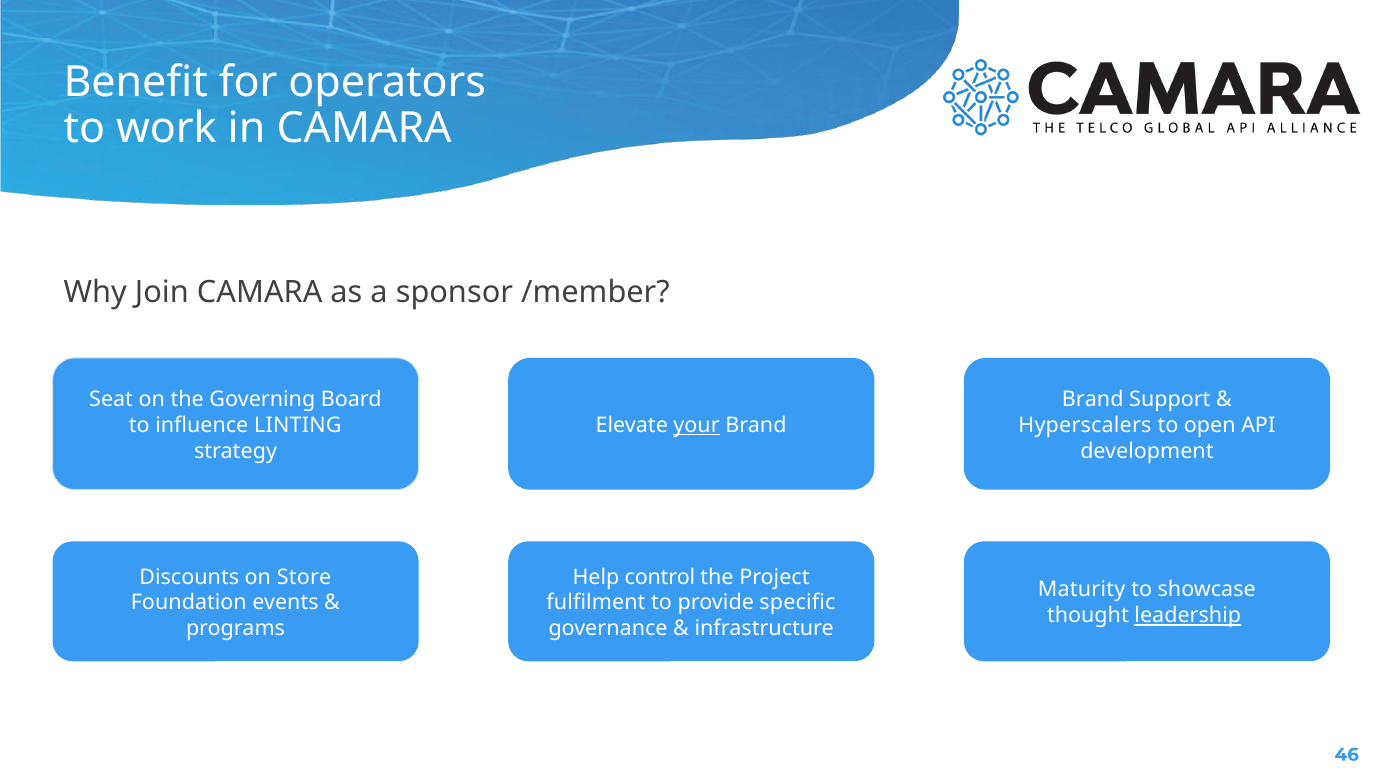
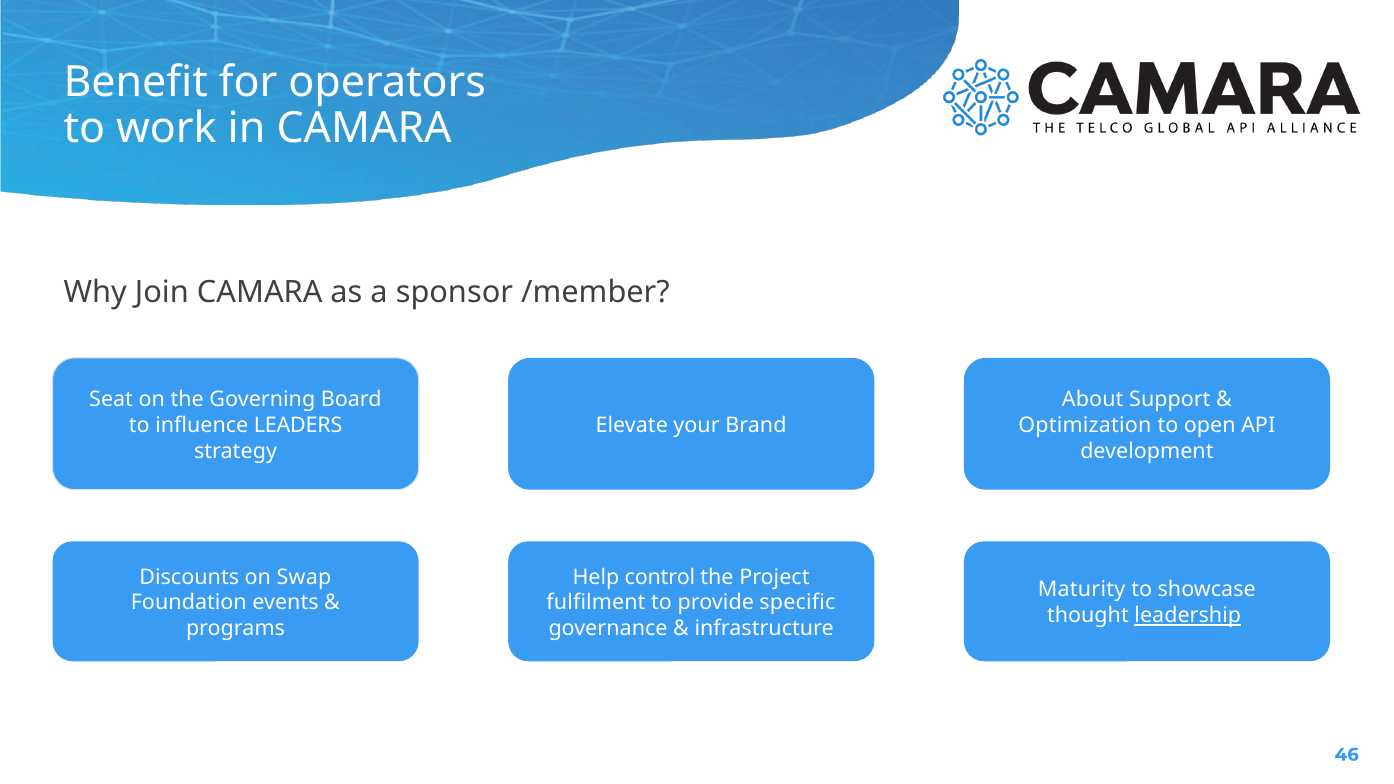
Brand: Brand -> About (1093, 400)
LINTING: LINTING -> LEADERS (298, 426)
your underline: present -> none (697, 426)
Hyperscalers: Hyperscalers -> Optimization (1085, 426)
Store: Store -> Swap (304, 577)
